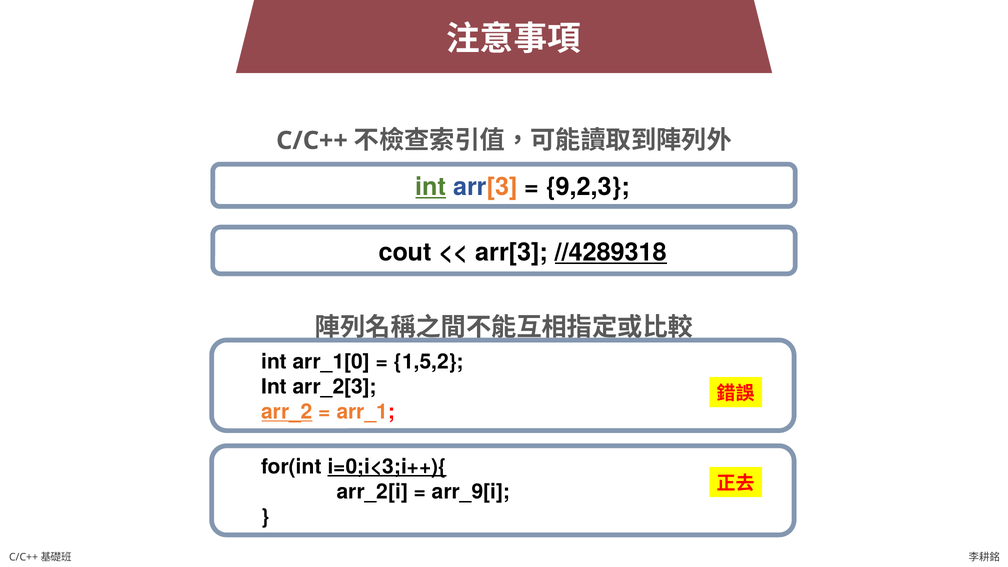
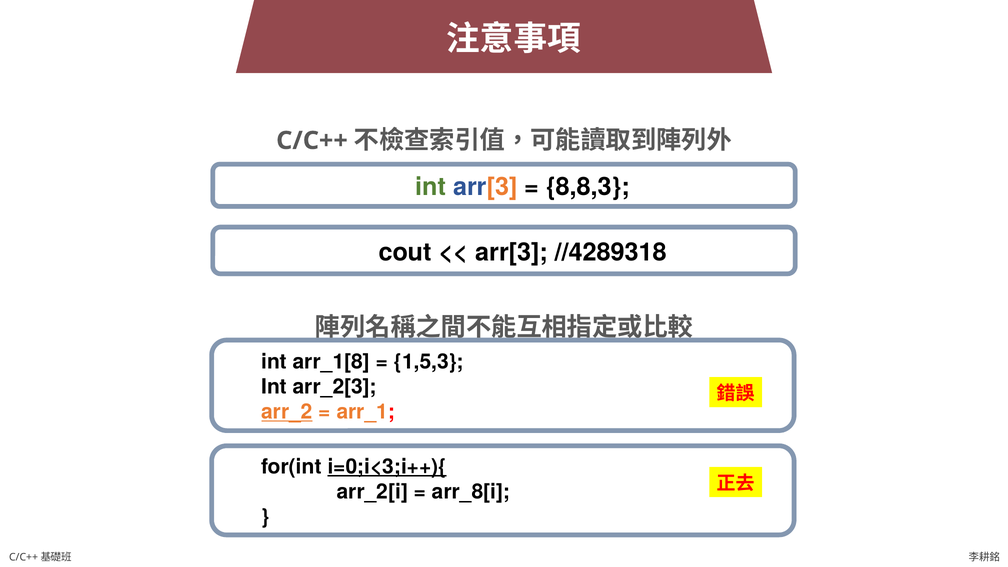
int underline: present -> none (431, 187)
9,2,3: 9,2,3 -> 8,8,3 (588, 187)
//4289318 underline: present -> none (611, 252)
arr_1[0: arr_1[0 -> arr_1[8 (331, 362)
1,5,2: 1,5,2 -> 1,5,3 (429, 362)
arr_9[i: arr_9[i -> arr_8[i (471, 492)
